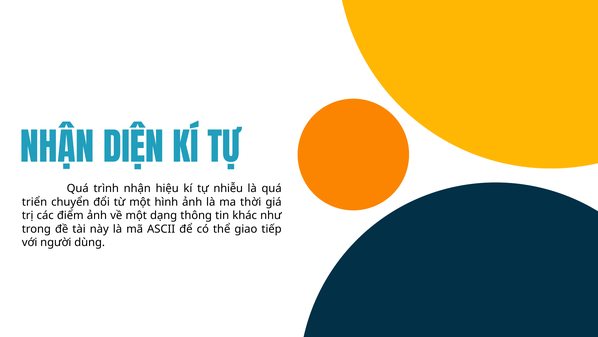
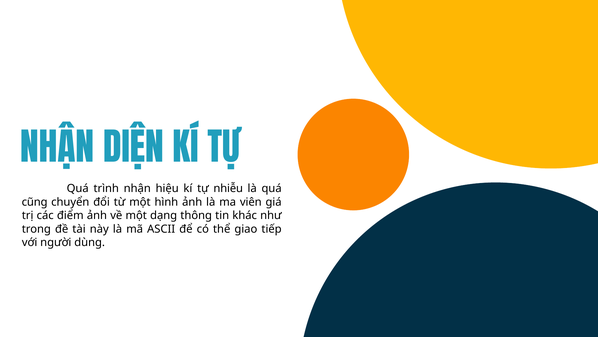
triển: triển -> cũng (35, 202)
thời: thời -> viên (251, 202)
